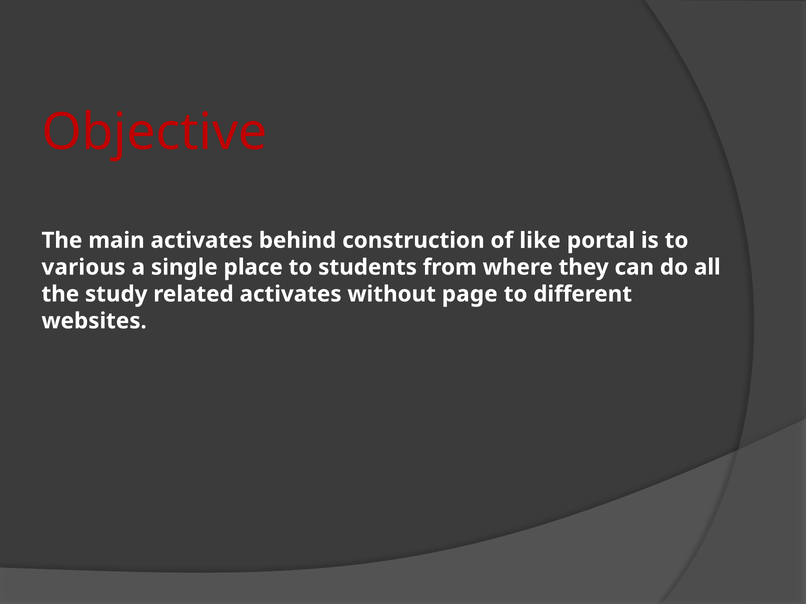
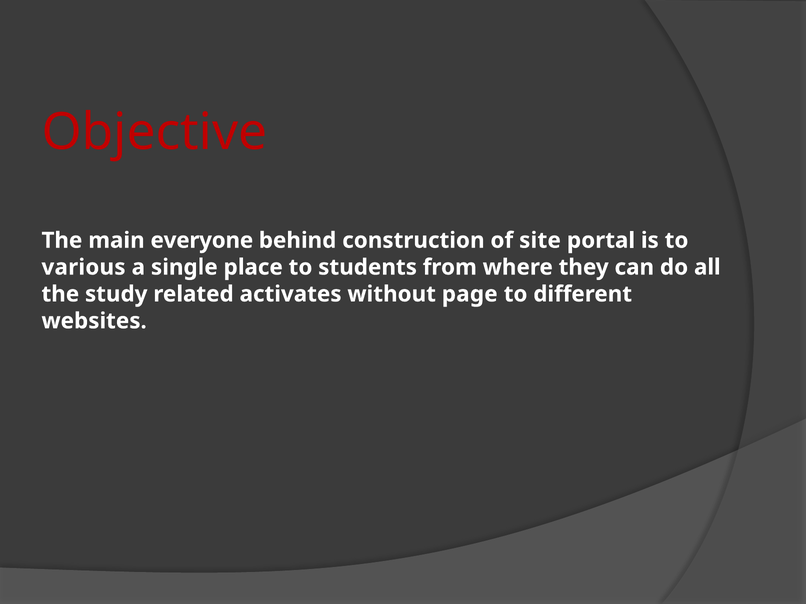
main activates: activates -> everyone (202, 241)
like: like -> site (540, 241)
